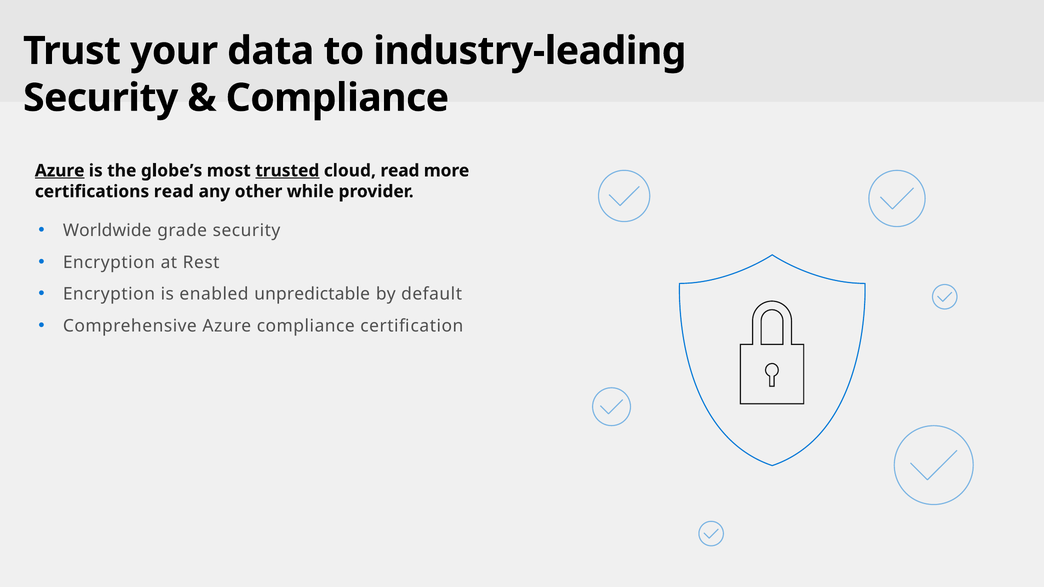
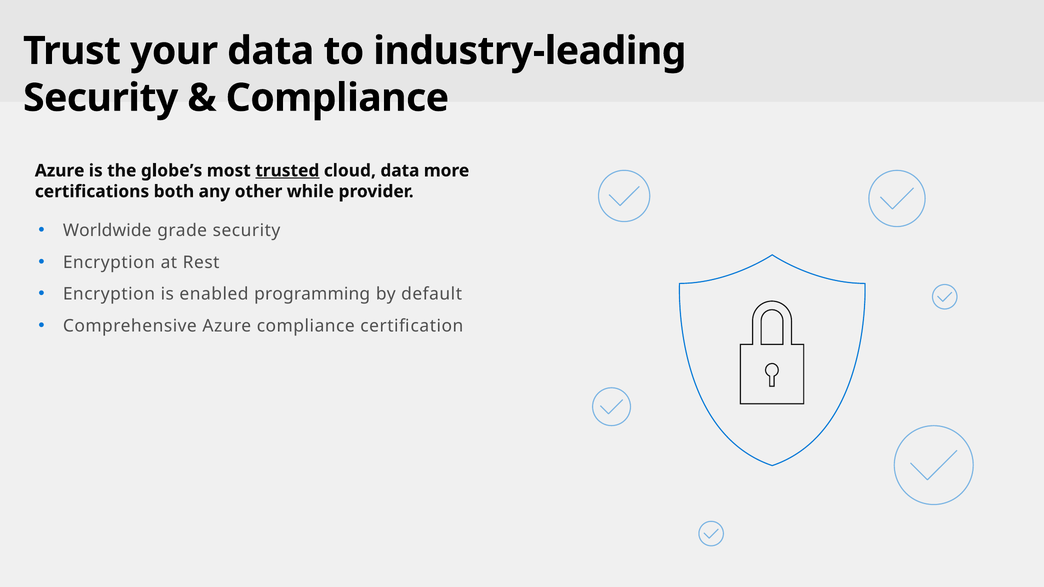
Azure underline: present -> none (60, 171)
cloud read: read -> data (400, 171)
certifications read: read -> both (174, 192)
unpredictable: unpredictable -> programming (312, 294)
